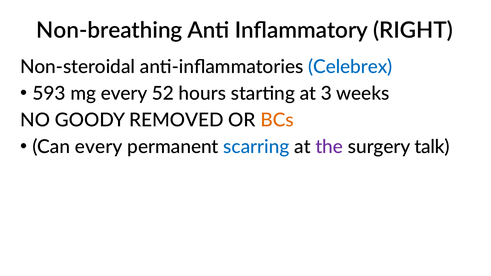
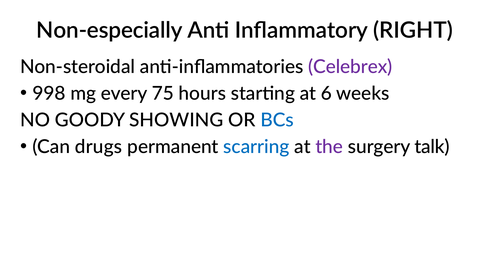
Non-breathing: Non-breathing -> Non-especially (109, 30)
Celebrex colour: blue -> purple (350, 67)
593: 593 -> 998 (49, 94)
52: 52 -> 75 (163, 94)
3: 3 -> 6 (326, 94)
REMOVED: REMOVED -> SHOWING (176, 120)
BCs colour: orange -> blue (277, 120)
Can every: every -> drugs (99, 147)
